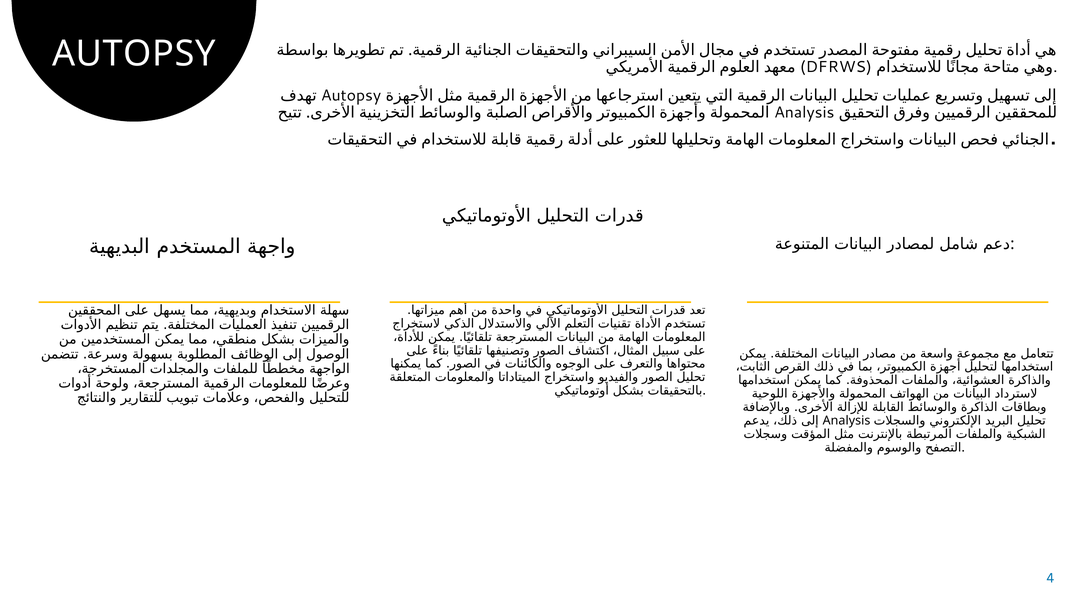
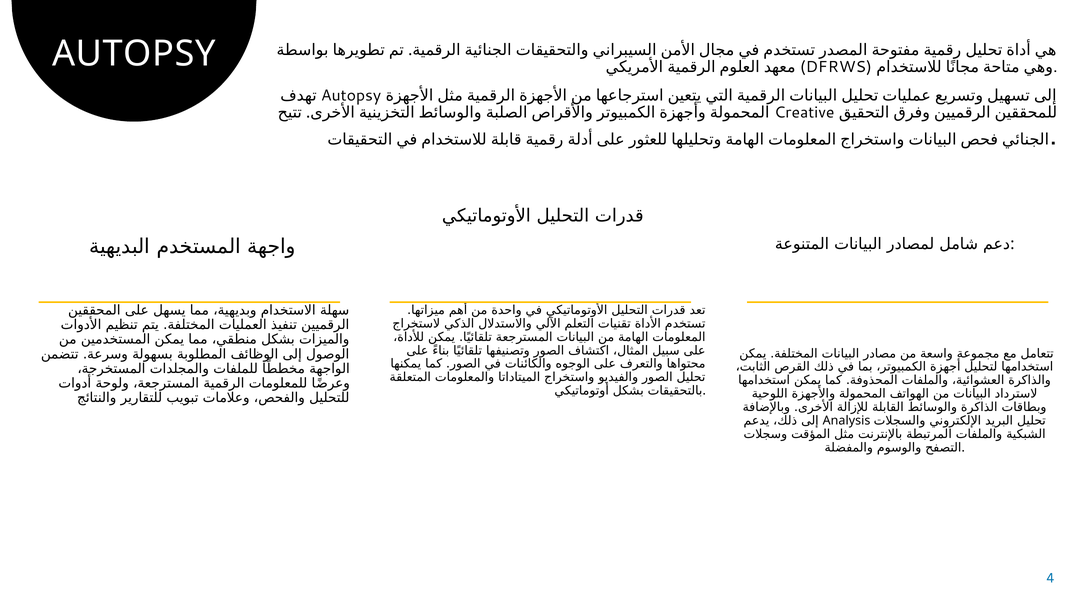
Analysis: Analysis -> Creative (804, 113)
